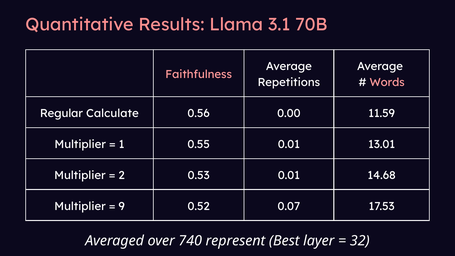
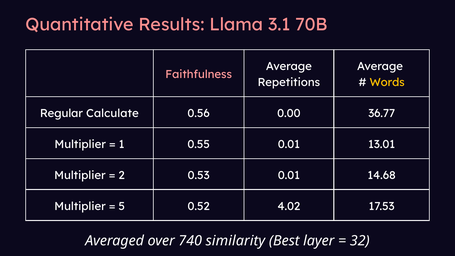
Words colour: pink -> yellow (387, 82)
11.59: 11.59 -> 36.77 (382, 113)
9: 9 -> 5 (122, 206)
0.07: 0.07 -> 4.02 (289, 206)
represent: represent -> similarity (235, 241)
